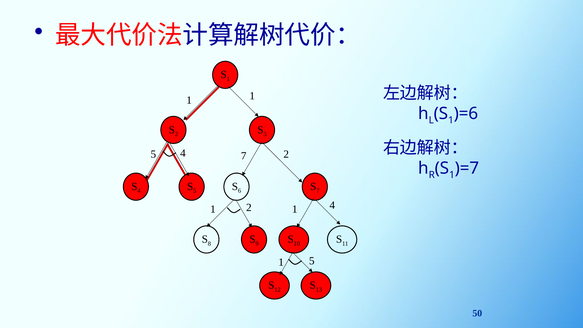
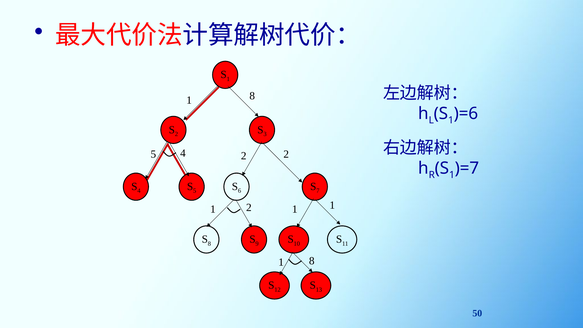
1: 1 -> 8 (252, 96)
4 7: 7 -> 2 (244, 156)
2 1 4: 4 -> 1 (332, 205)
5: 5 -> 8 (312, 261)
